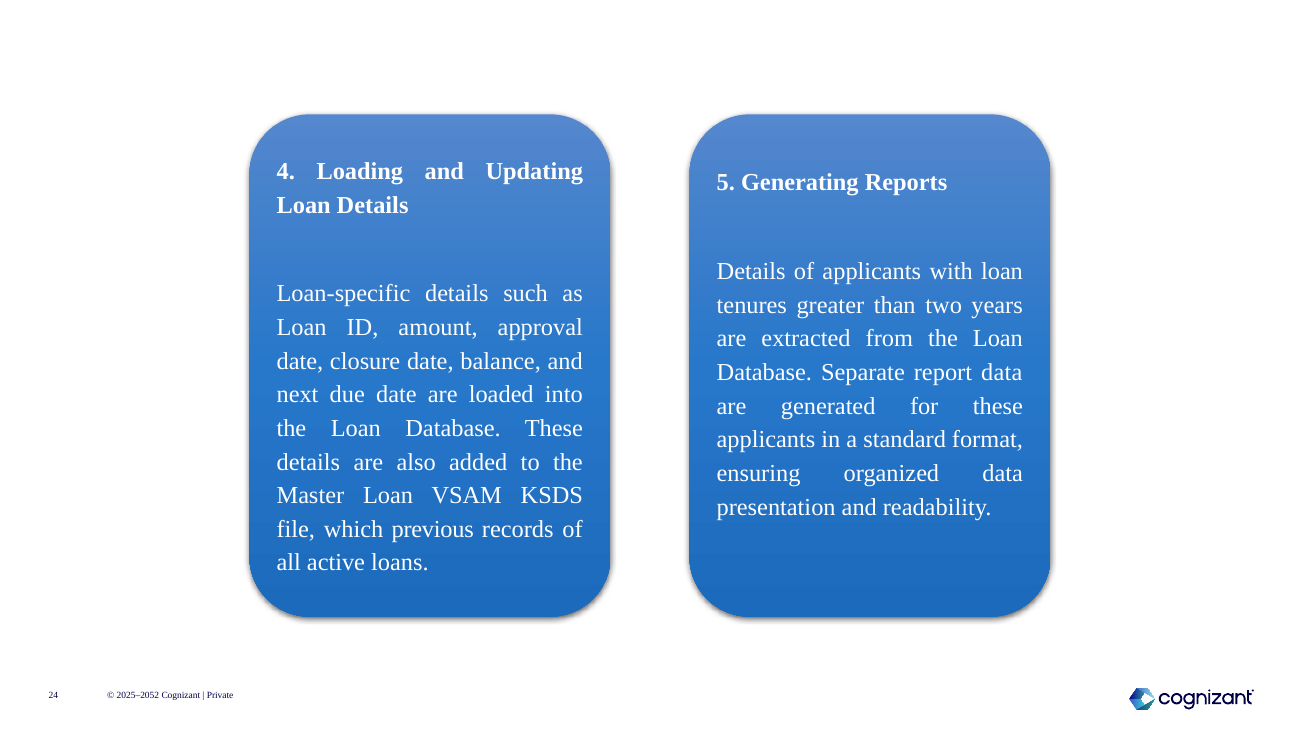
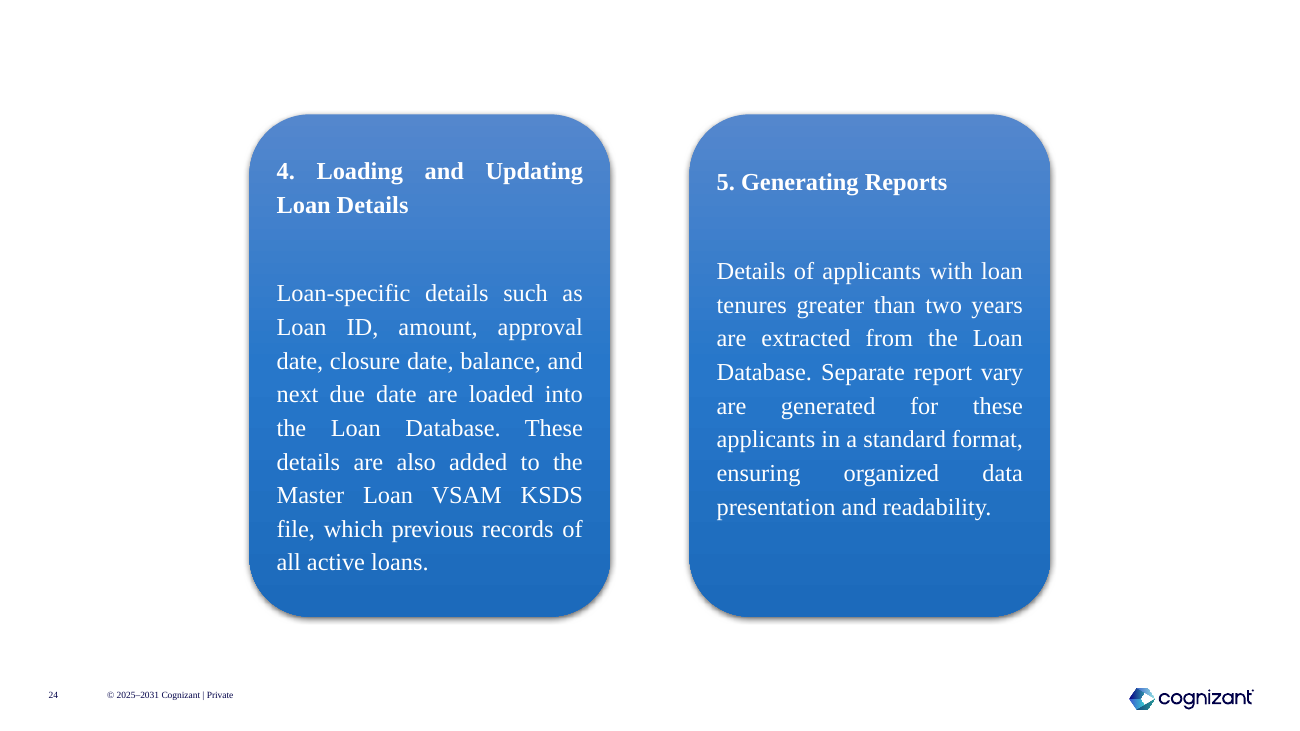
report data: data -> vary (1002, 373)
2025–2052: 2025–2052 -> 2025–2031 (138, 695)
